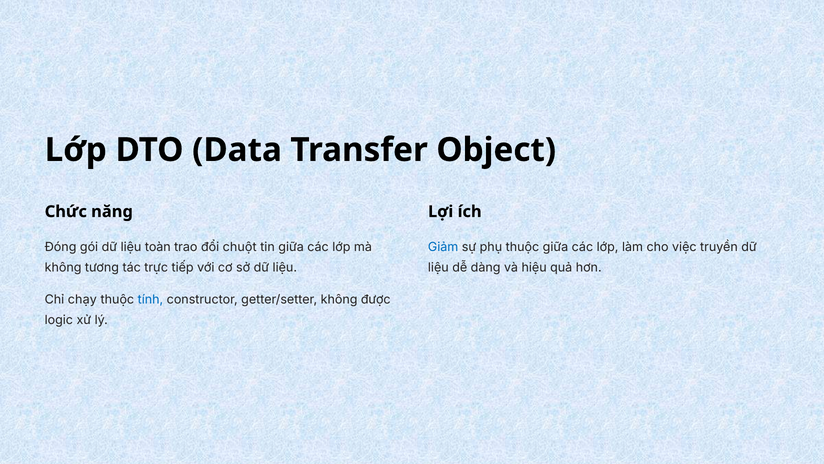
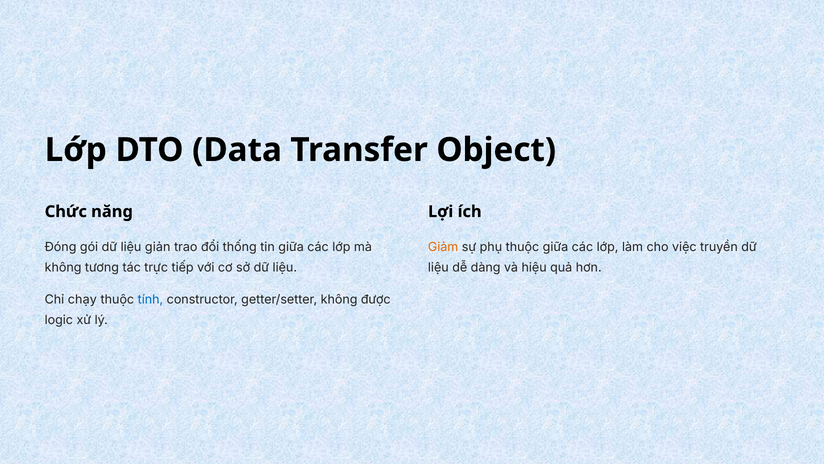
toàn: toàn -> giản (158, 247)
chuột: chuột -> thống (240, 247)
Giảm colour: blue -> orange (443, 247)
